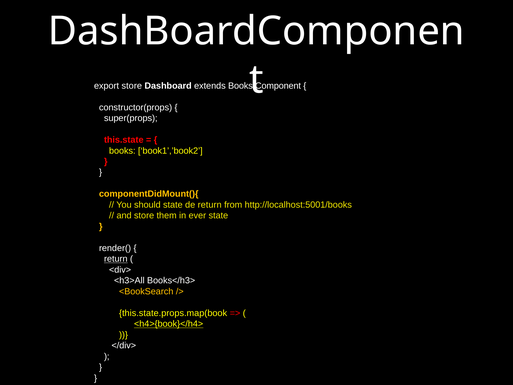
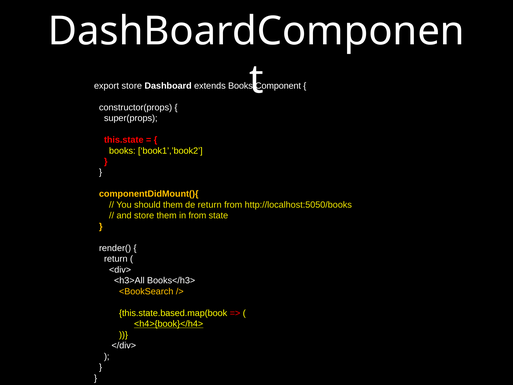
should state: state -> them (173, 205)
http://localhost:5001/books: http://localhost:5001/books -> http://localhost:5050/books (298, 205)
in ever: ever -> from (197, 216)
return underline: present -> none (116, 259)
this.state.props.map(book: this.state.props.map(book -> this.state.based.map(book (173, 313)
